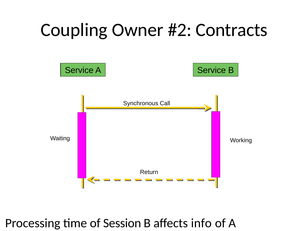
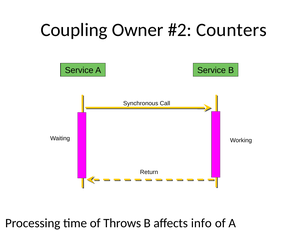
Contracts: Contracts -> Counters (231, 30)
Session: Session -> Throws (122, 223)
